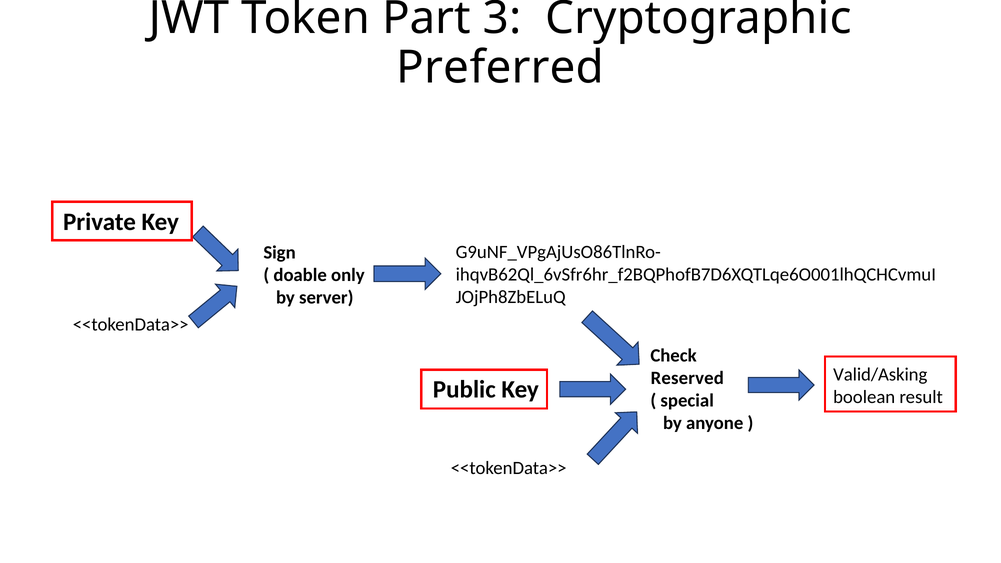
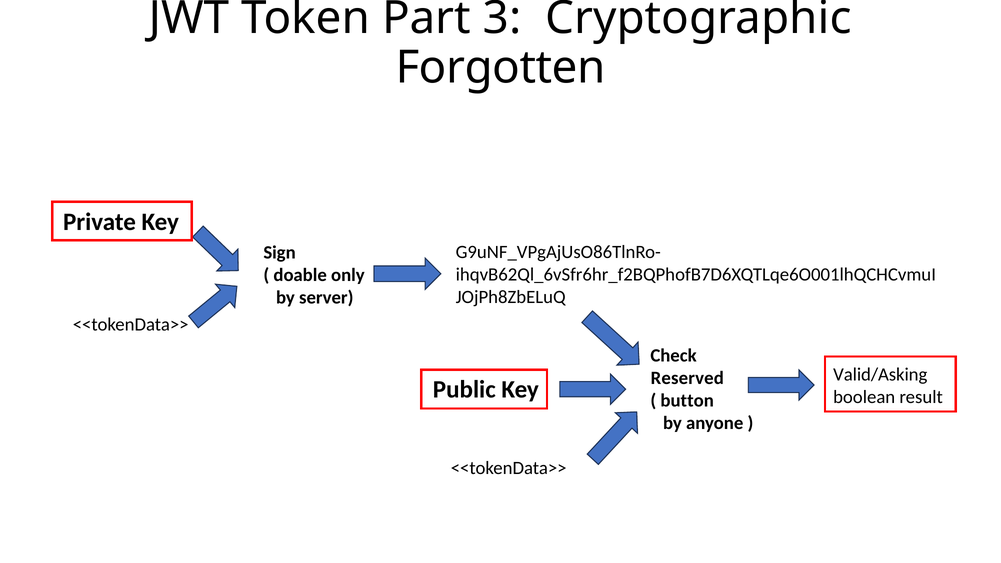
Preferred: Preferred -> Forgotten (501, 68)
special: special -> button (687, 401)
